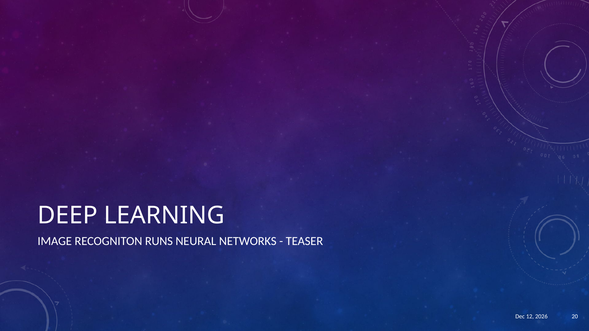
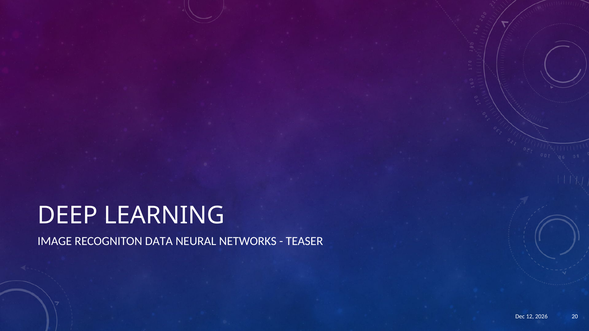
RUNS: RUNS -> DATA (159, 241)
